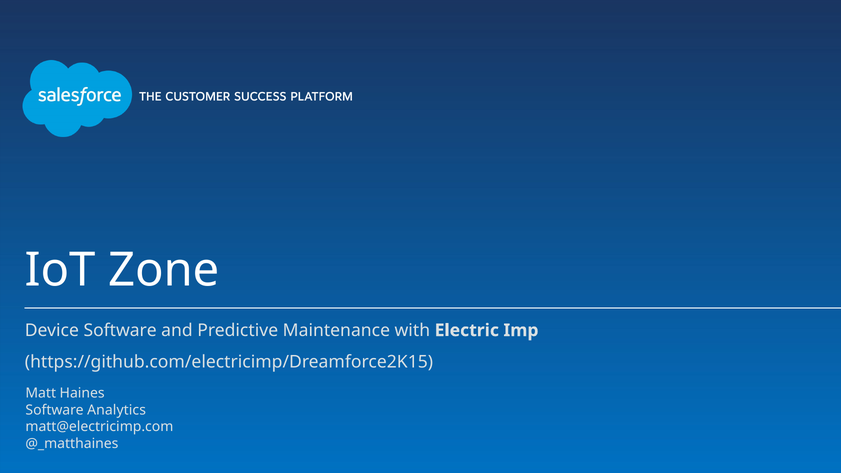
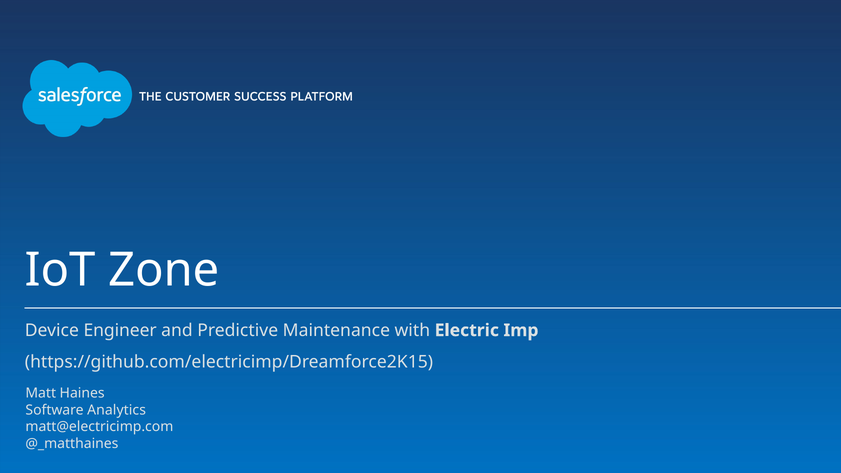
Device Software: Software -> Engineer (120, 330)
